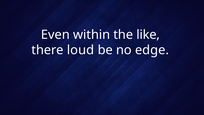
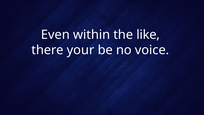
loud: loud -> your (80, 50)
edge: edge -> voice (152, 50)
